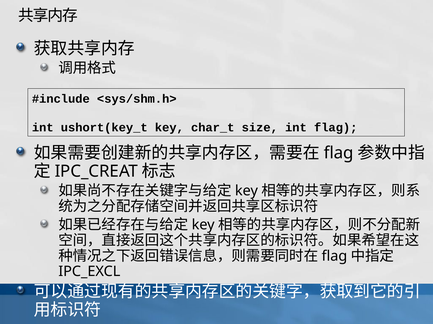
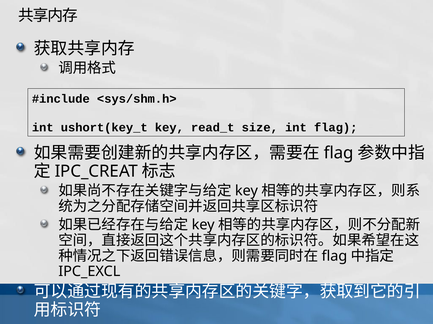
char_t: char_t -> read_t (213, 128)
